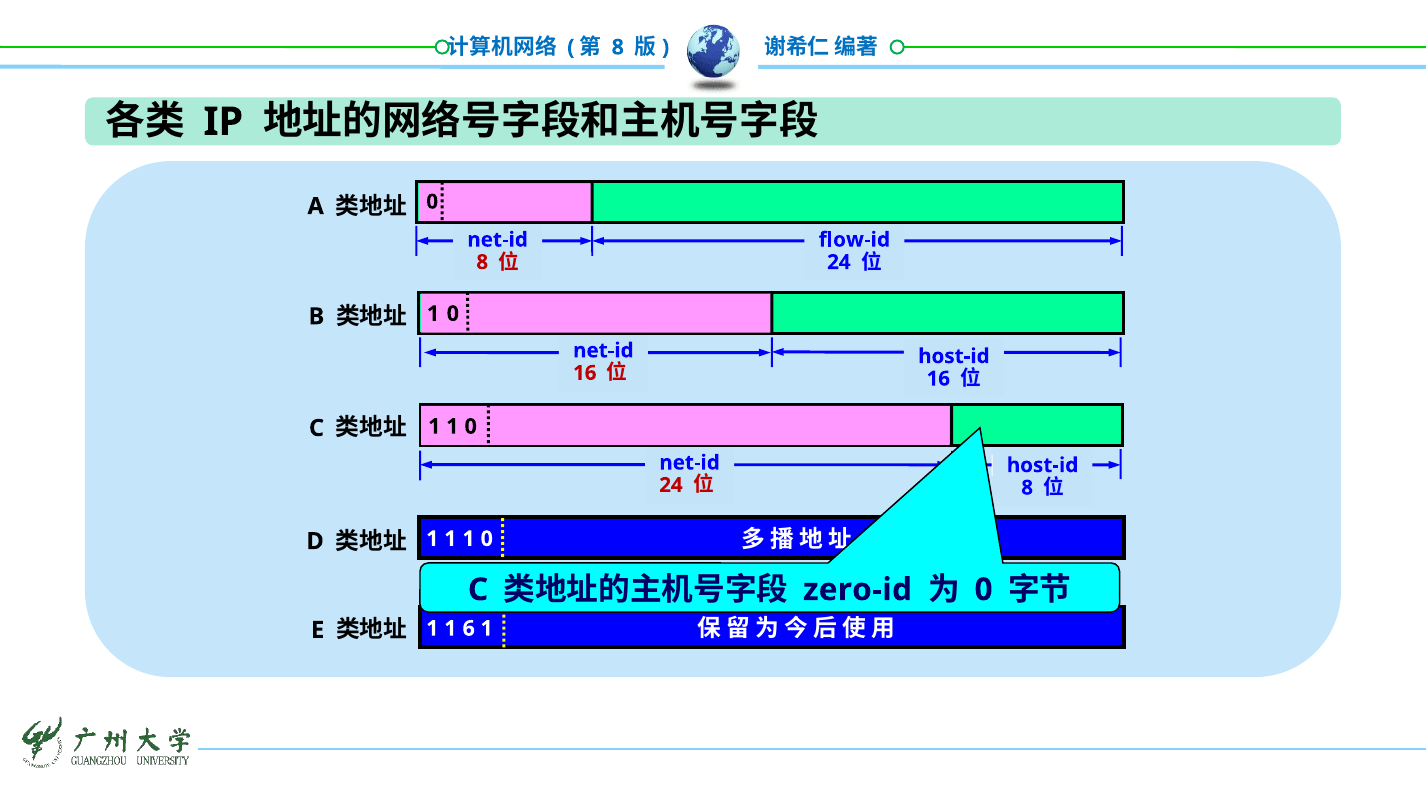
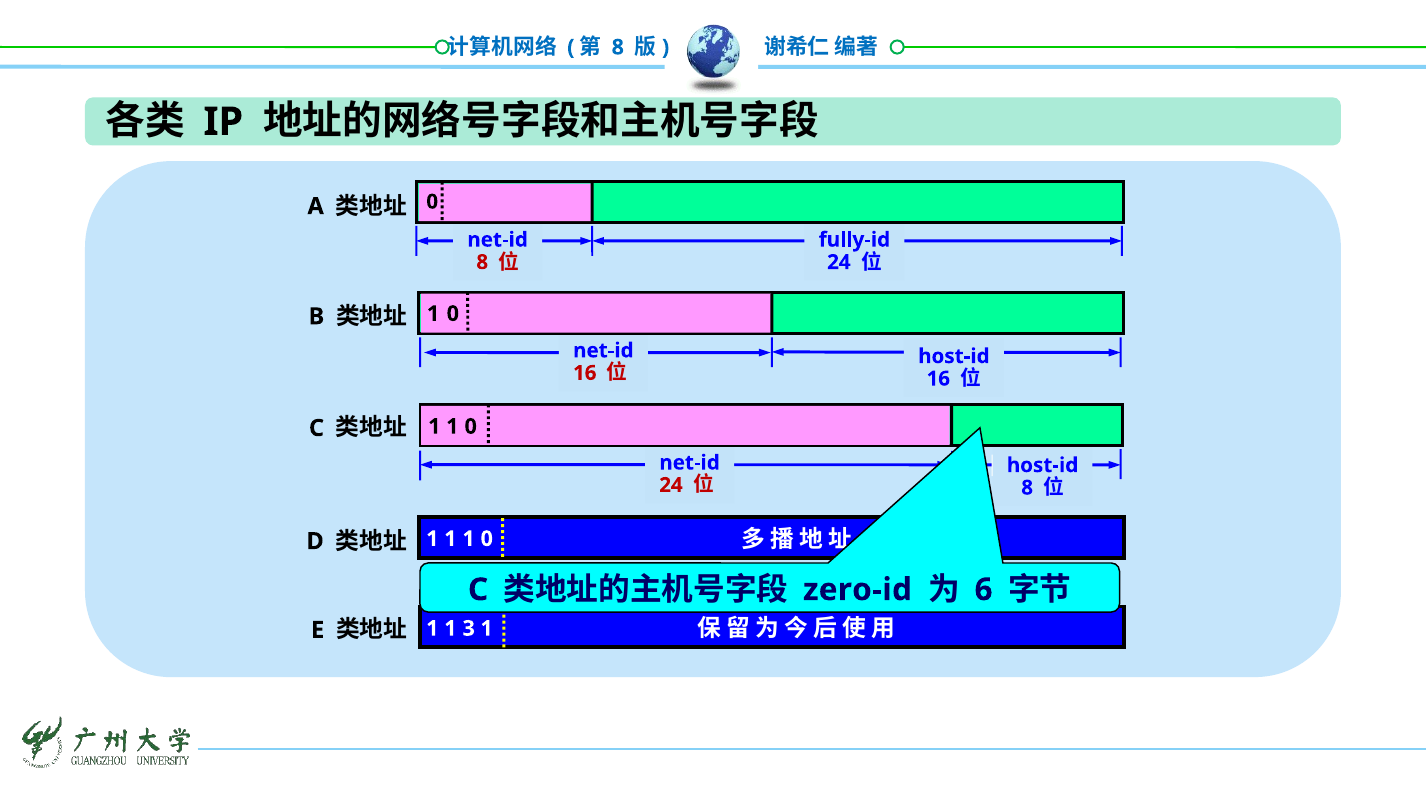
flow-id: flow-id -> fully-id (854, 240)
0: 0 -> 6 (984, 590)
6: 6 -> 3 (469, 629)
